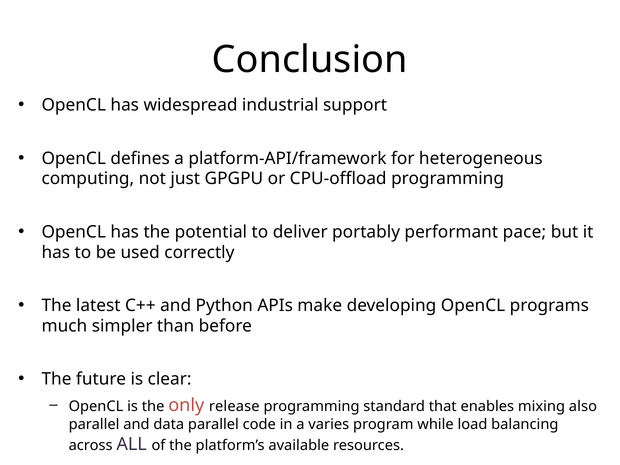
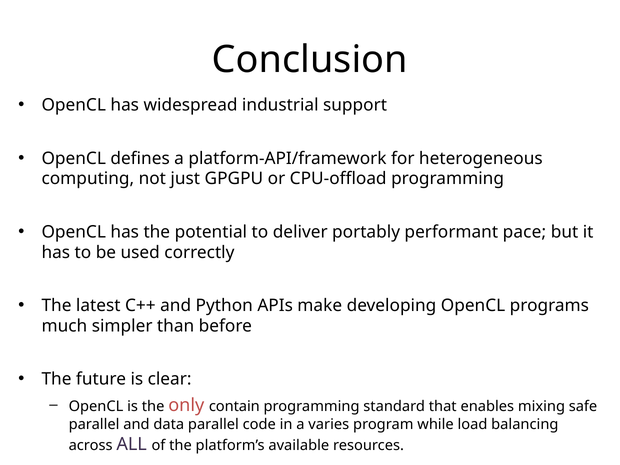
release: release -> contain (234, 406)
also: also -> safe (583, 406)
